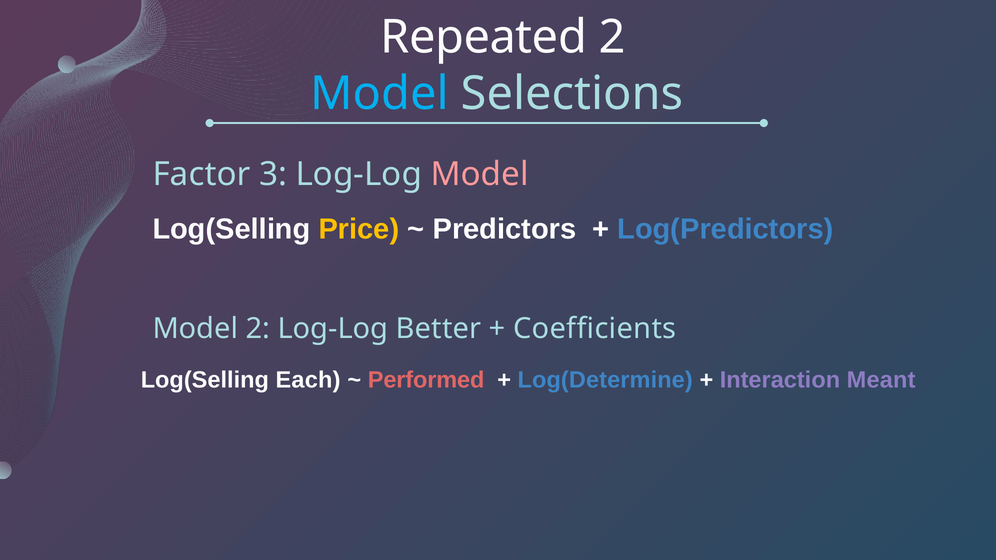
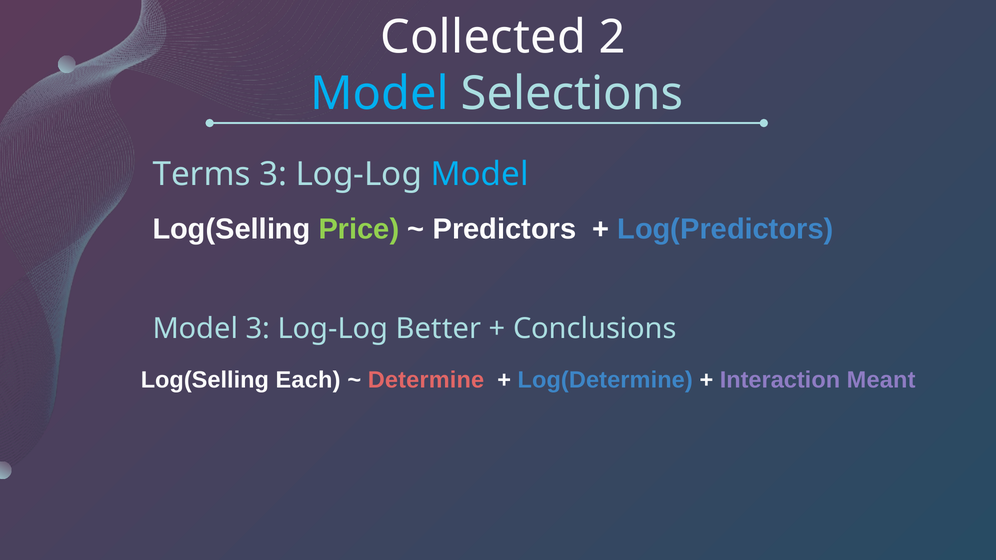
Repeated: Repeated -> Collected (483, 37)
Factor: Factor -> Terms (202, 174)
Model colour: pink -> light blue (480, 174)
Price colour: yellow -> light green (359, 229)
Model 2: 2 -> 3 (258, 329)
Coefficients: Coefficients -> Conclusions (595, 329)
Performed: Performed -> Determine (426, 380)
